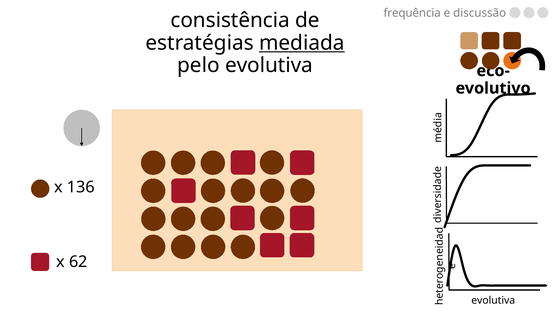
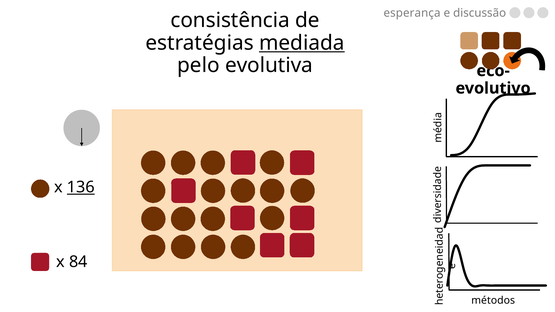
frequência: frequência -> esperança (412, 13)
136 underline: none -> present (81, 187)
62: 62 -> 84 (78, 262)
evolutiva: evolutiva -> métodos (493, 301)
